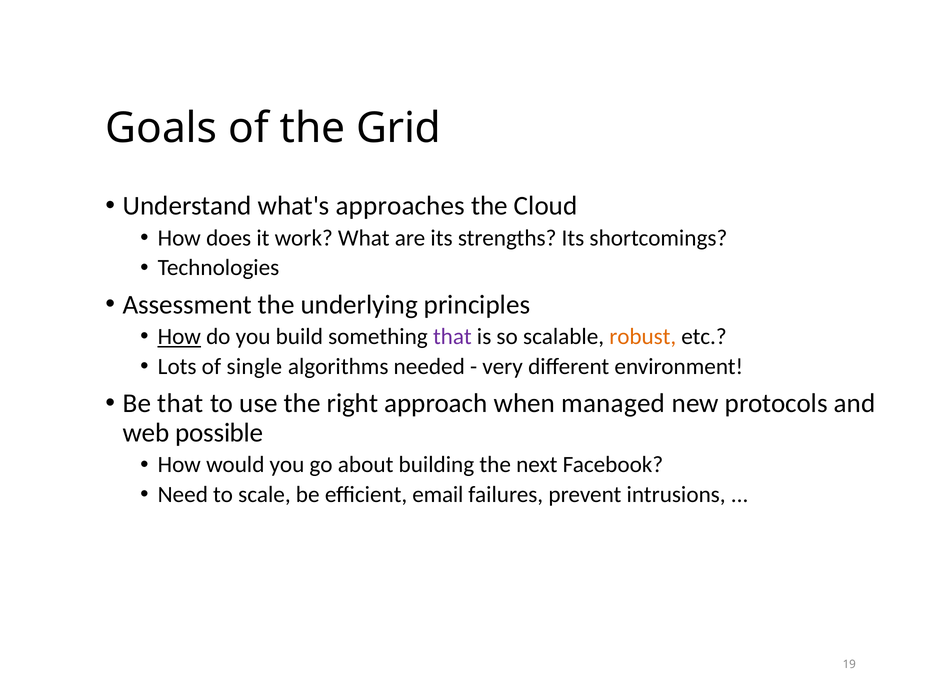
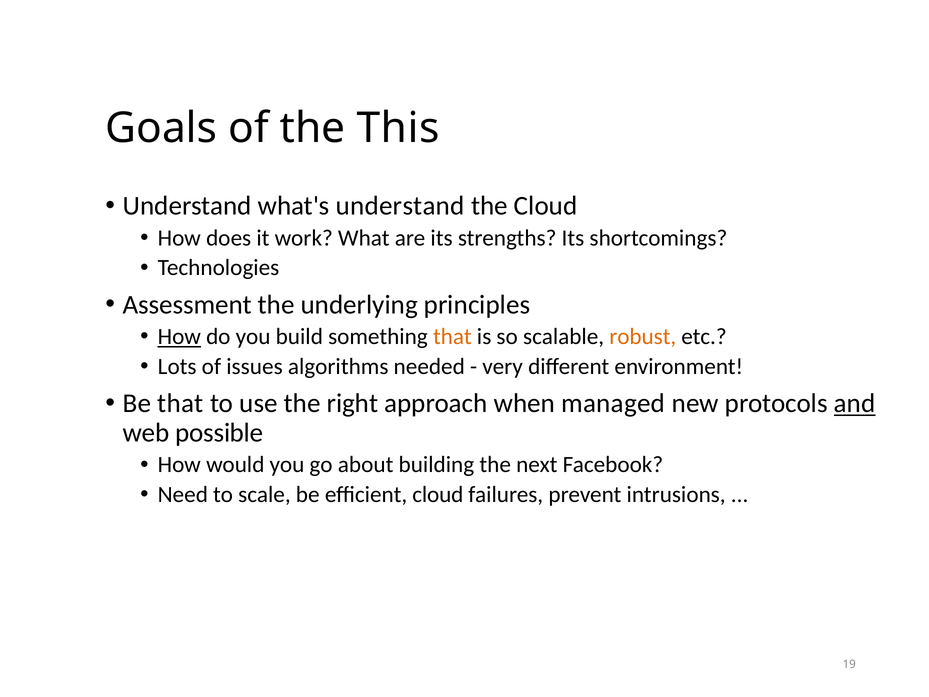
Grid: Grid -> This (398, 128)
what's approaches: approaches -> understand (400, 206)
that colour: purple -> orange (452, 337)
single: single -> issues (254, 366)
and underline: none -> present (855, 403)
efficient email: email -> cloud (438, 495)
